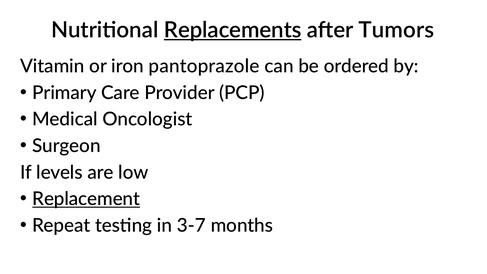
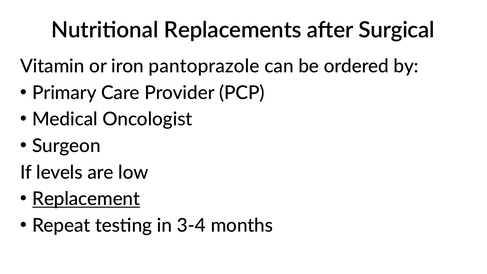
Replacements underline: present -> none (233, 30)
Tumors: Tumors -> Surgical (397, 30)
3-7: 3-7 -> 3-4 (191, 225)
